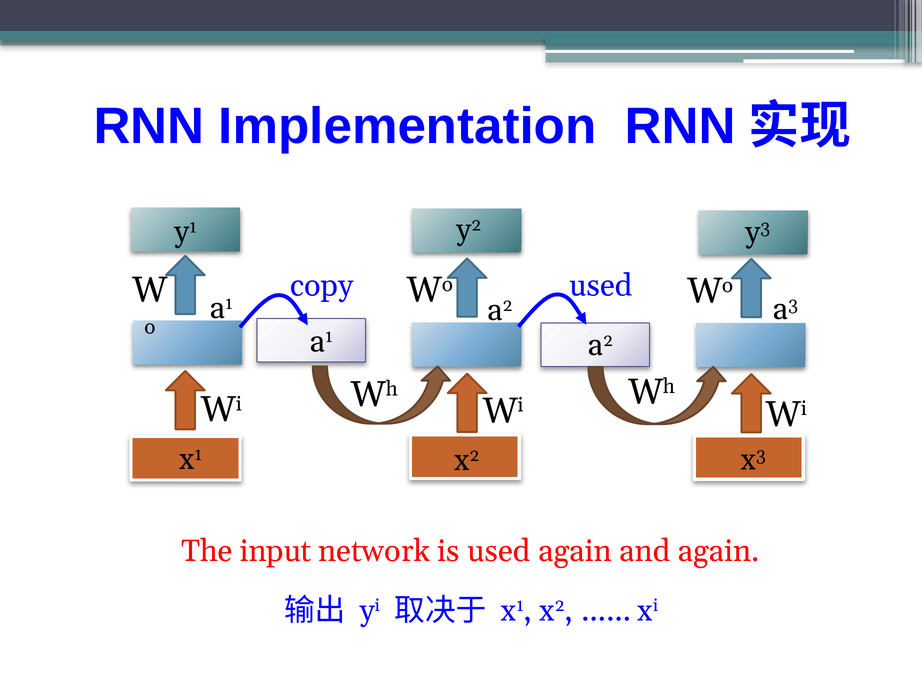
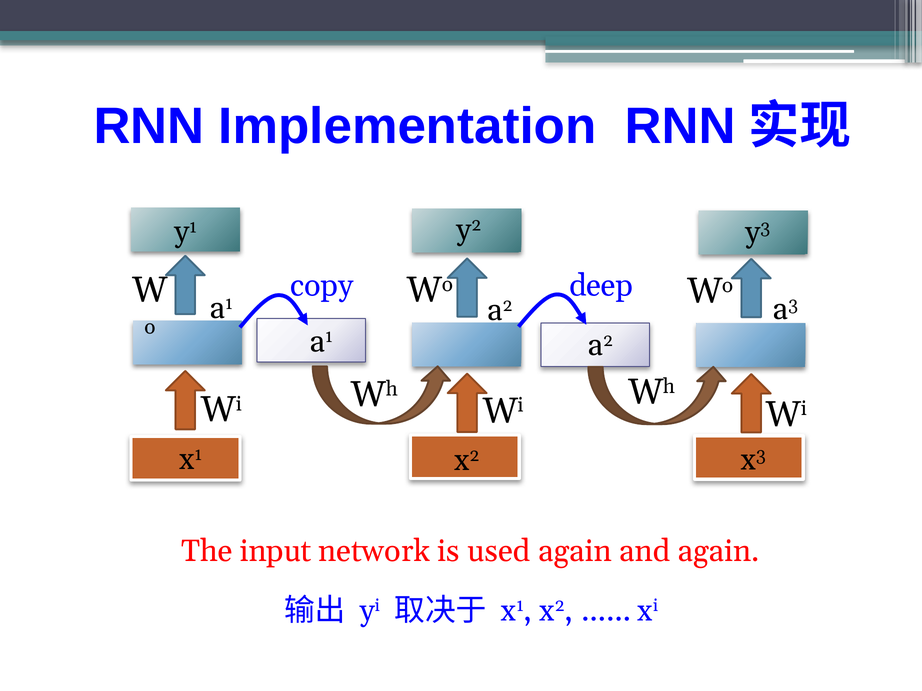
copy used: used -> deep (601, 286)
